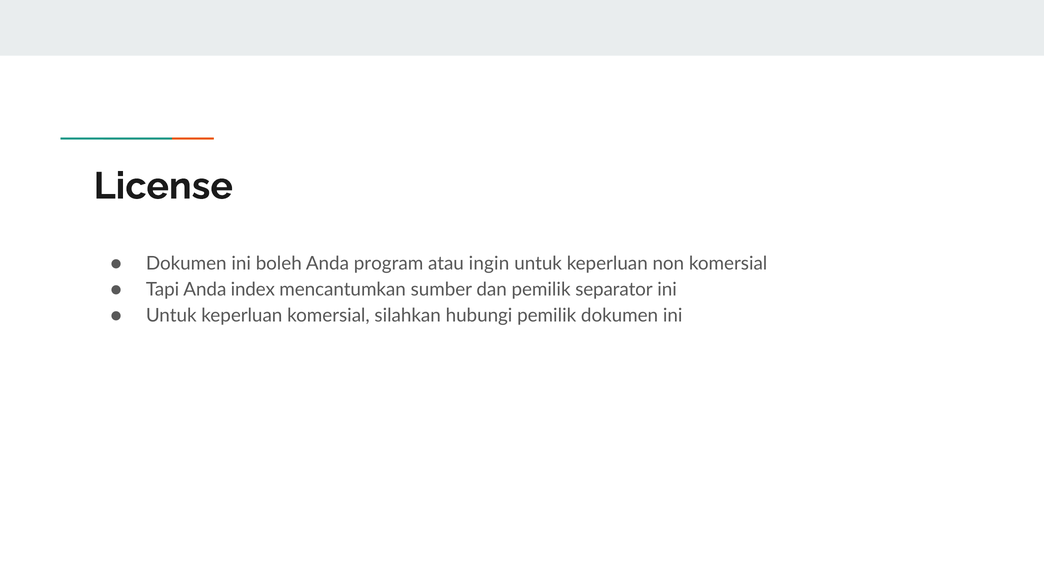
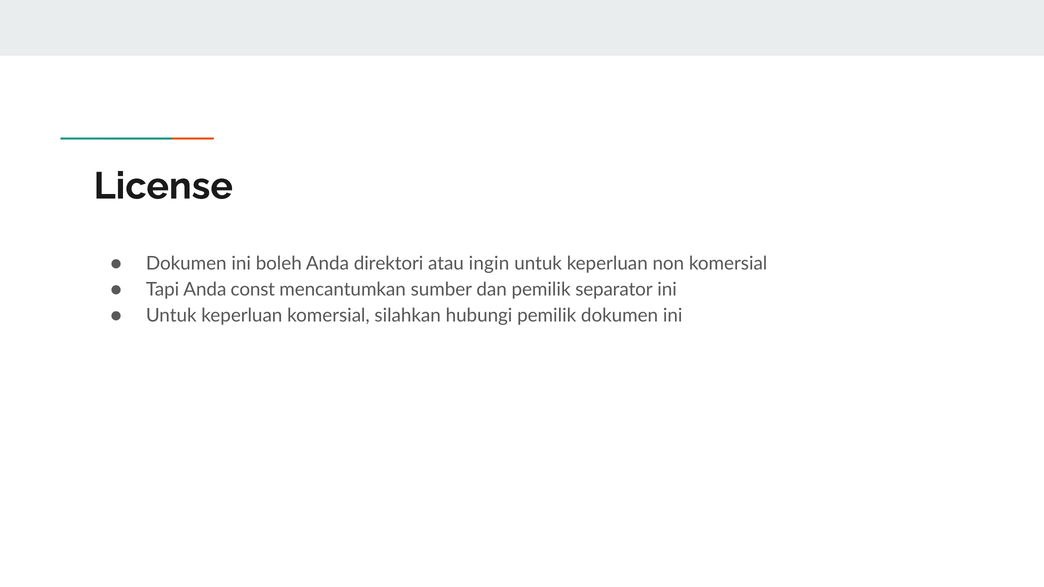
program: program -> direktori (389, 264)
index: index -> const (253, 290)
